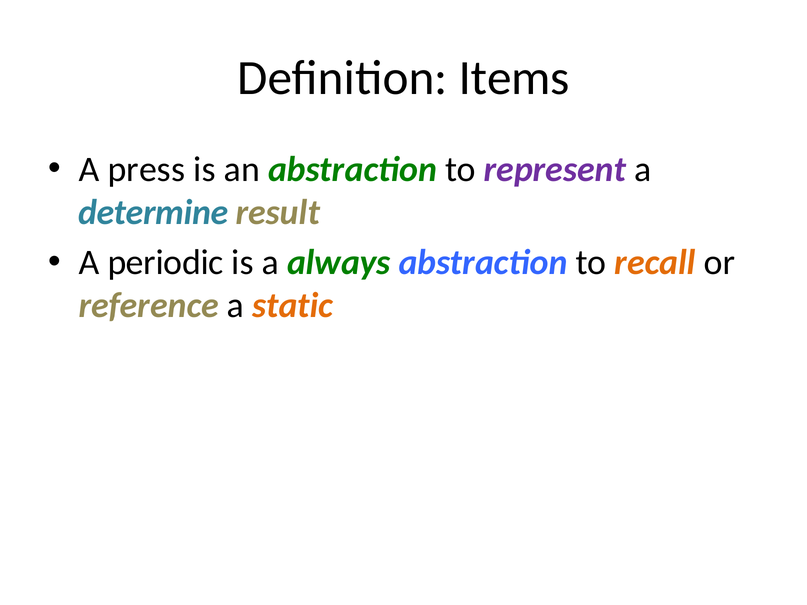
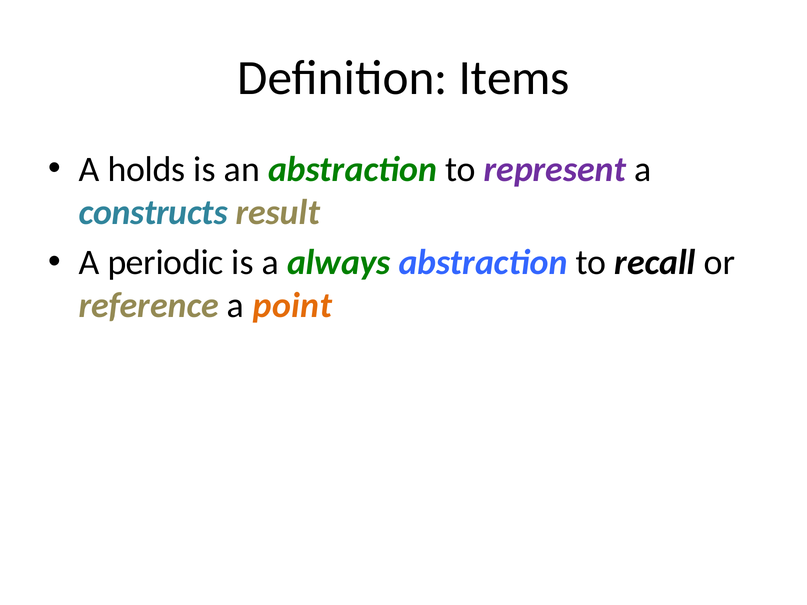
press: press -> holds (146, 169)
determine: determine -> constructs (153, 212)
recall colour: orange -> black (655, 263)
static: static -> point (292, 306)
